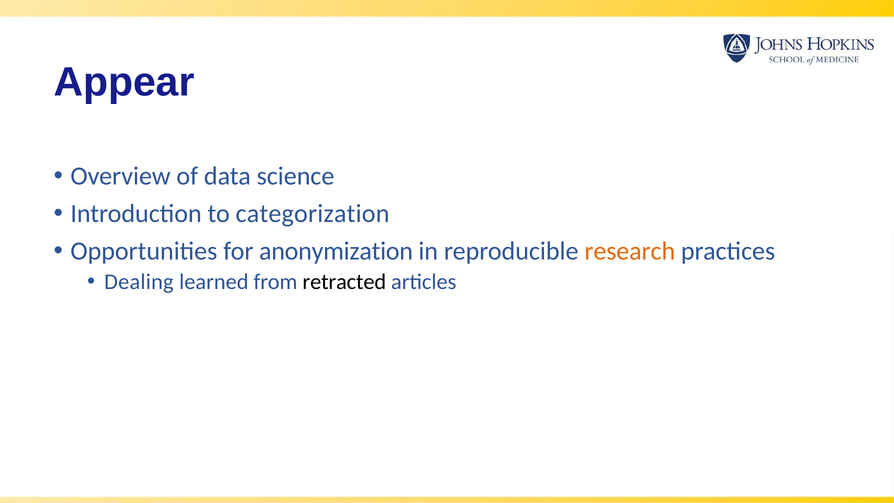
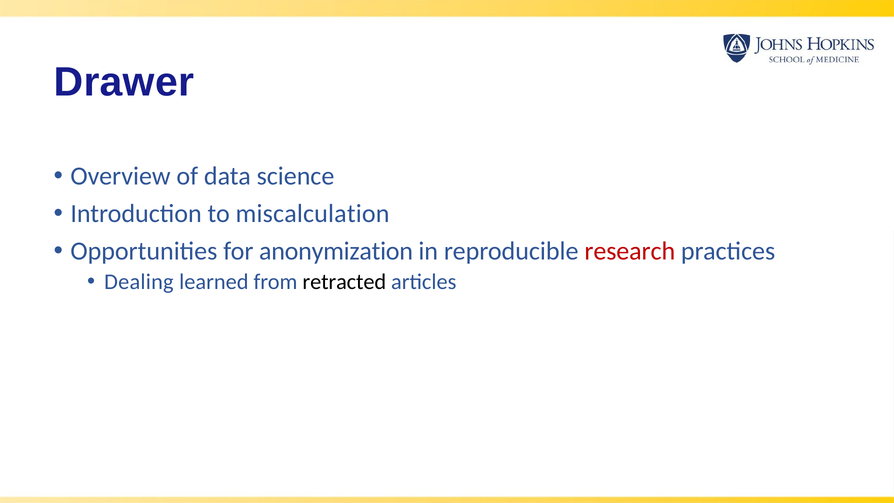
Appear: Appear -> Drawer (124, 82)
categorization: categorization -> miscalculation (313, 213)
research colour: orange -> red (630, 251)
